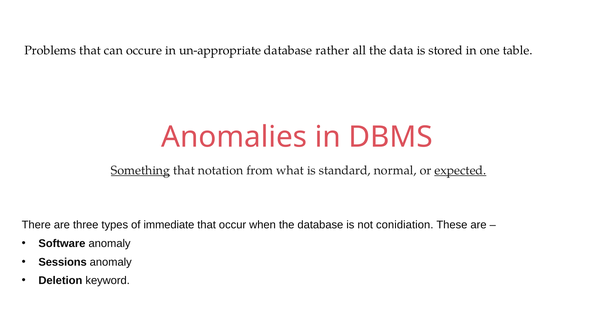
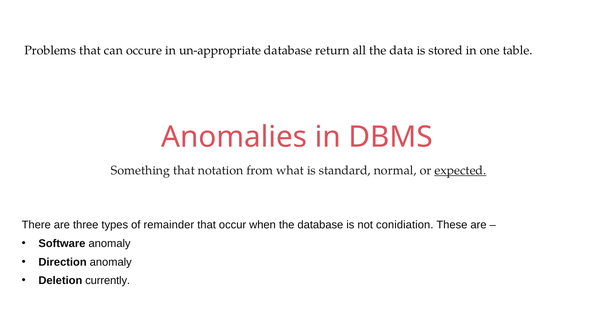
rather: rather -> return (332, 50)
Something underline: present -> none (140, 171)
immediate: immediate -> remainder (169, 225)
Sessions: Sessions -> Direction (63, 262)
keyword: keyword -> currently (108, 281)
